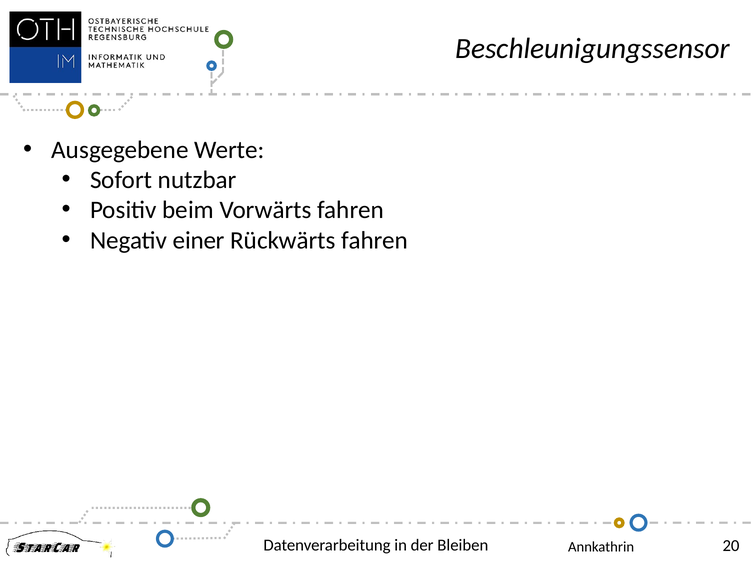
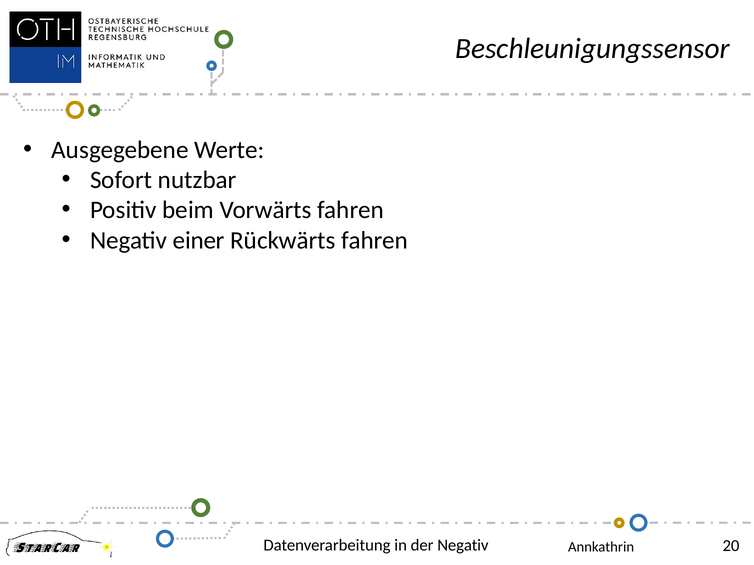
der Bleiben: Bleiben -> Negativ (463, 546)
